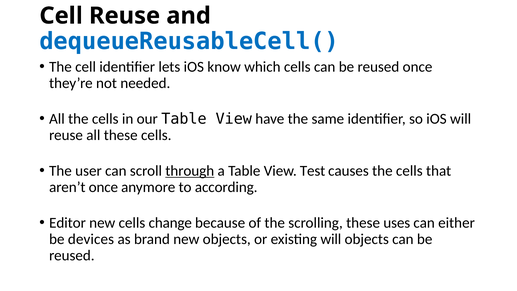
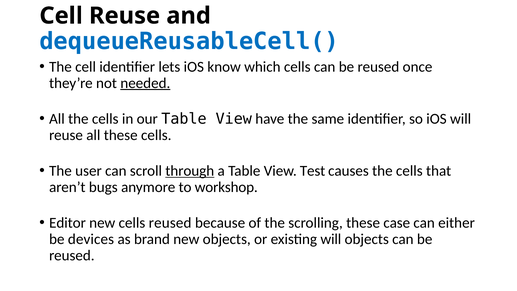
needed underline: none -> present (145, 83)
aren’t once: once -> bugs (103, 187)
according: according -> workshop (226, 187)
cells change: change -> reused (170, 223)
uses: uses -> case (397, 223)
